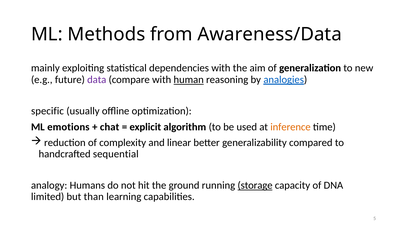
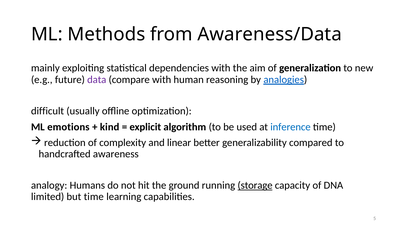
human underline: present -> none (189, 80)
specific: specific -> difficult (48, 111)
chat: chat -> kind (110, 127)
inference colour: orange -> blue (290, 127)
sequential: sequential -> awareness (116, 154)
but than: than -> time (94, 197)
